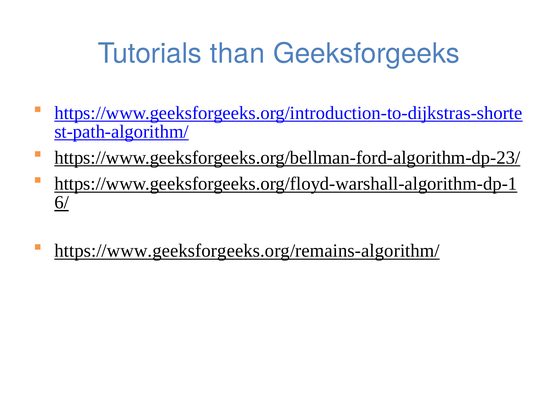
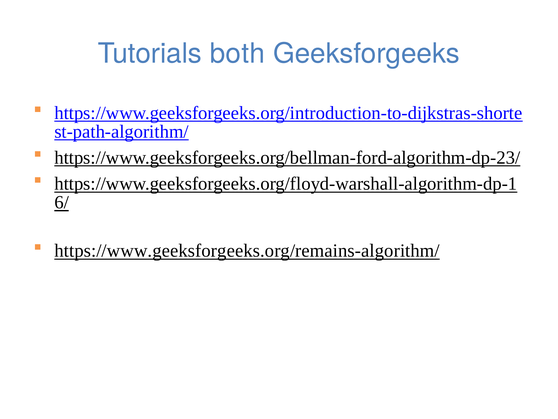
than: than -> both (237, 54)
